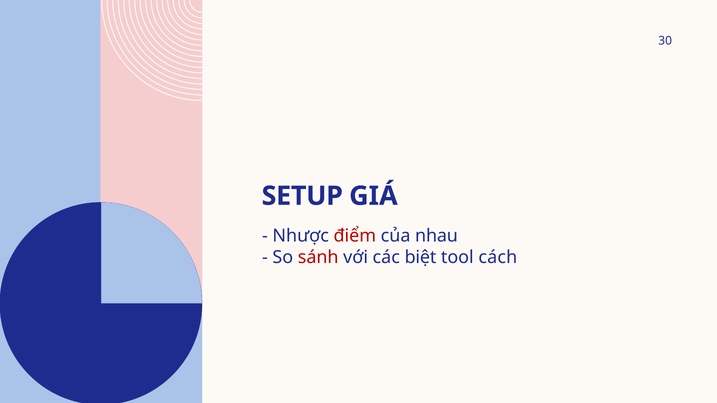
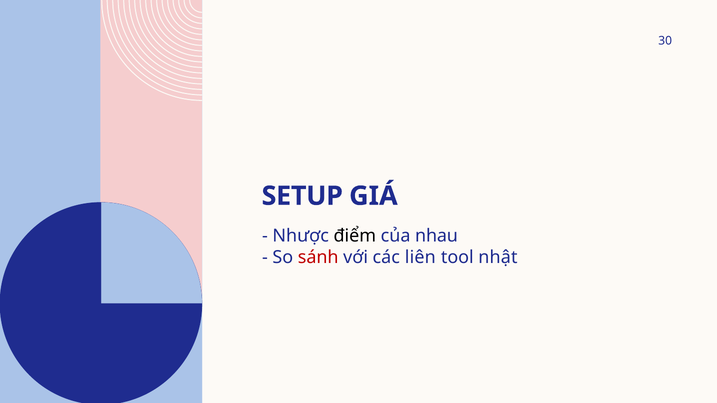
điểm colour: red -> black (355, 236)
biệt: biệt -> liên (420, 258)
cách: cách -> nhật (498, 258)
